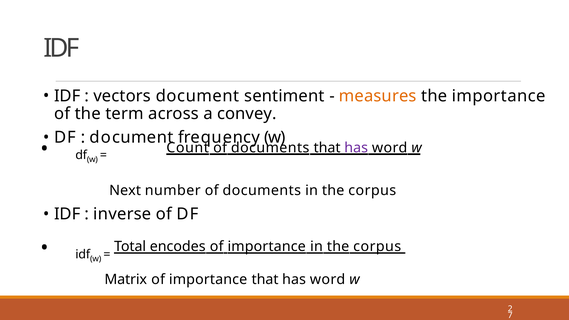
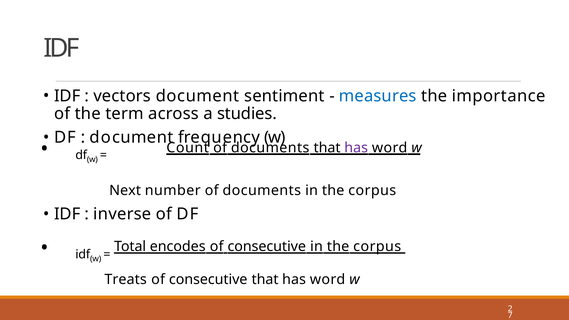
measures colour: orange -> blue (378, 96)
convey: convey -> studies (247, 114)
importance: importance -> consecutive (267, 247)
Matrix: Matrix -> Treats (126, 280)
importance: importance -> consecutive (208, 280)
